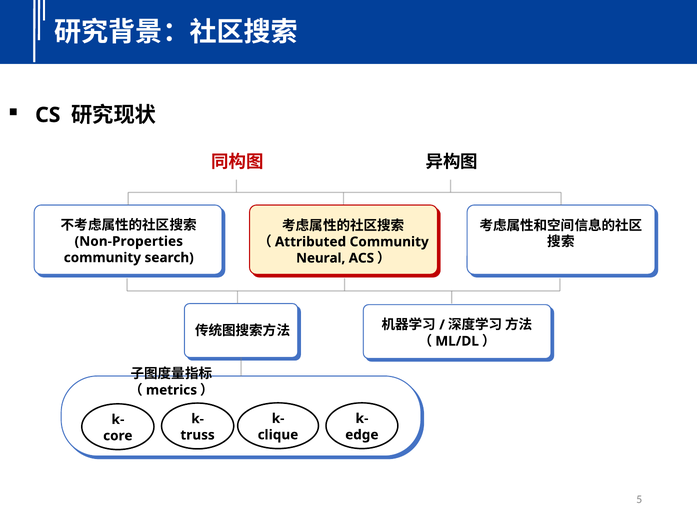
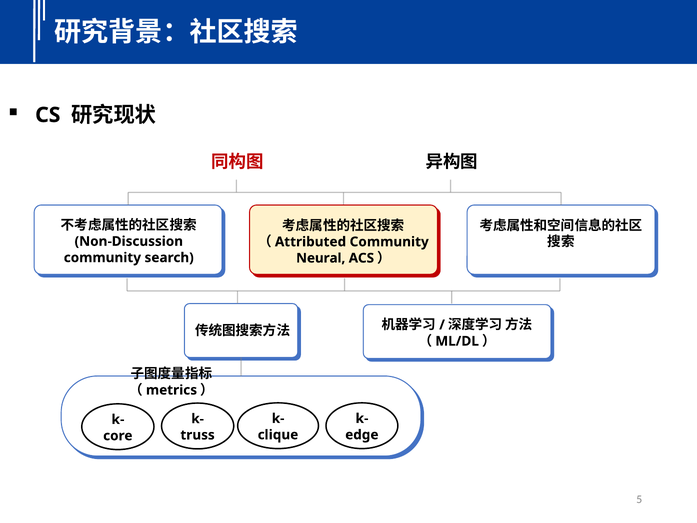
Non-Properties: Non-Properties -> Non-Discussion (129, 241)
